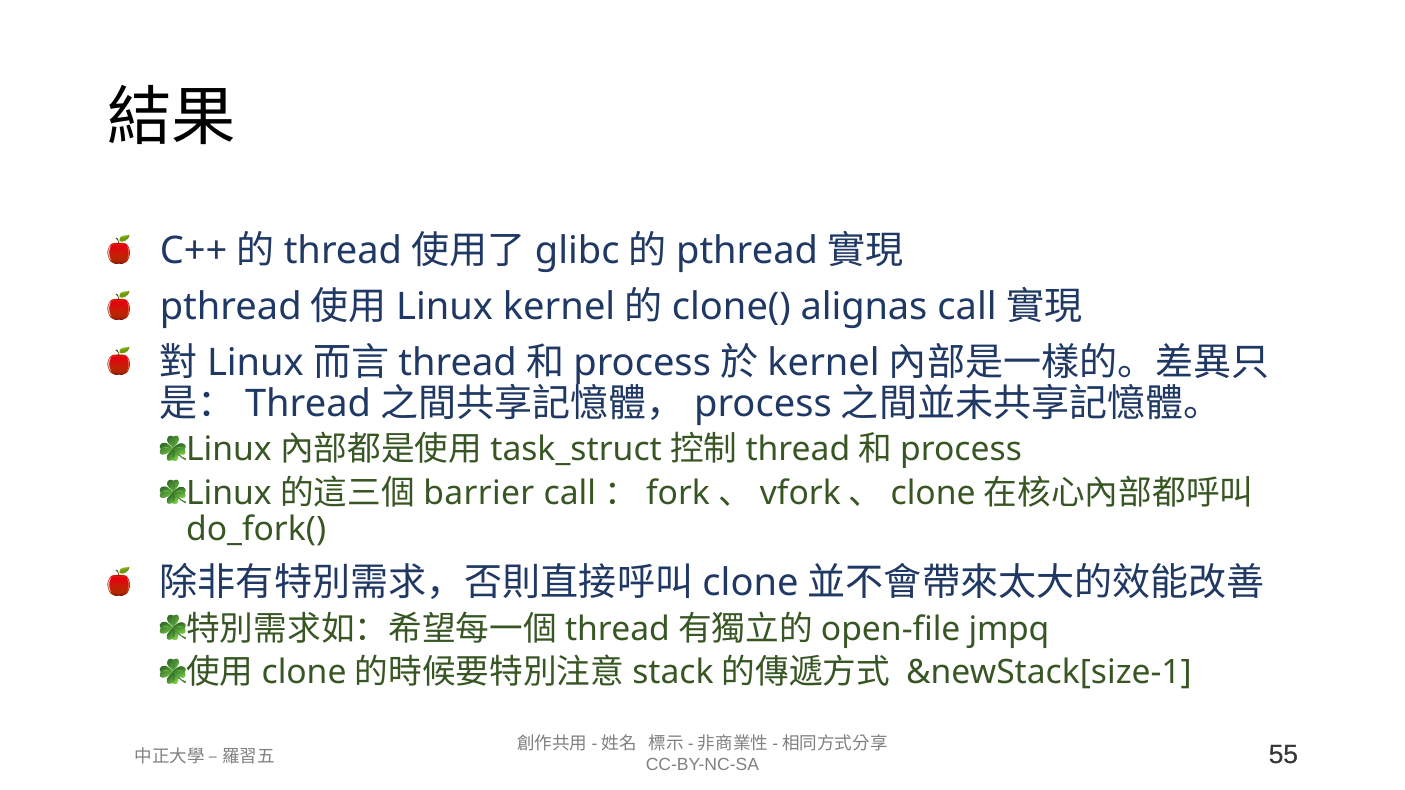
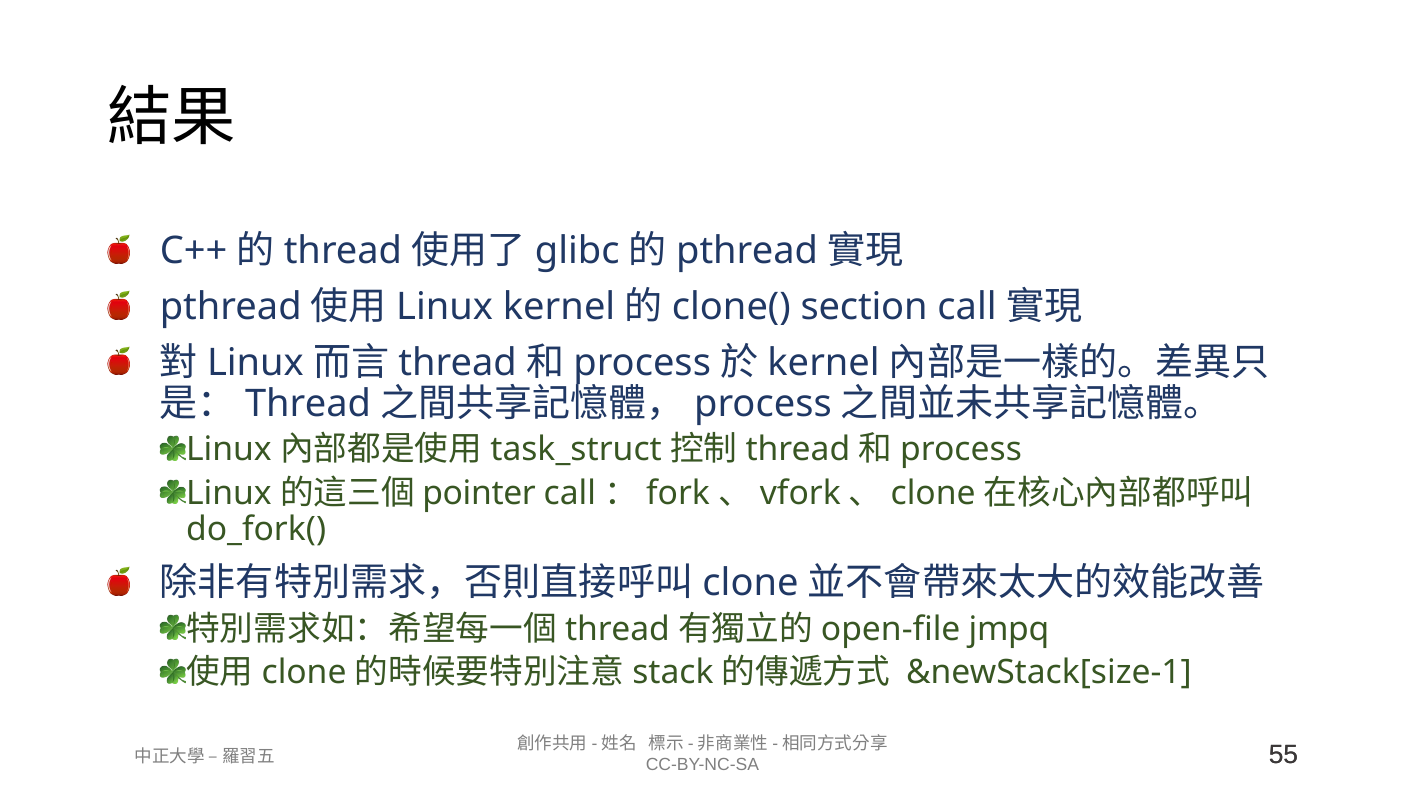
alignas: alignas -> section (864, 307)
barrier: barrier -> pointer (479, 493)
